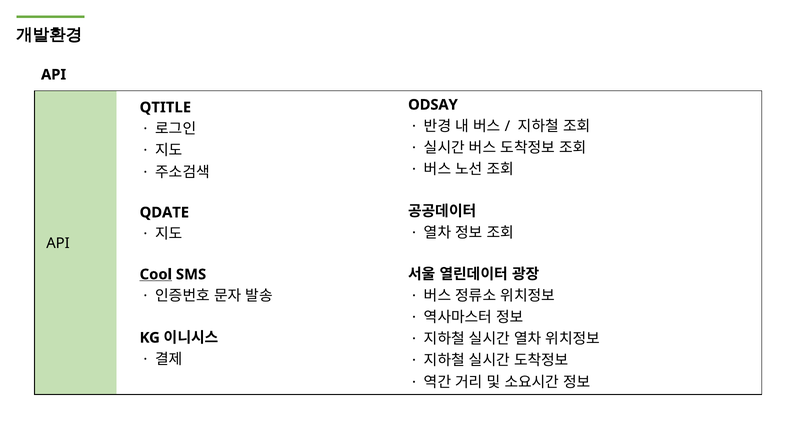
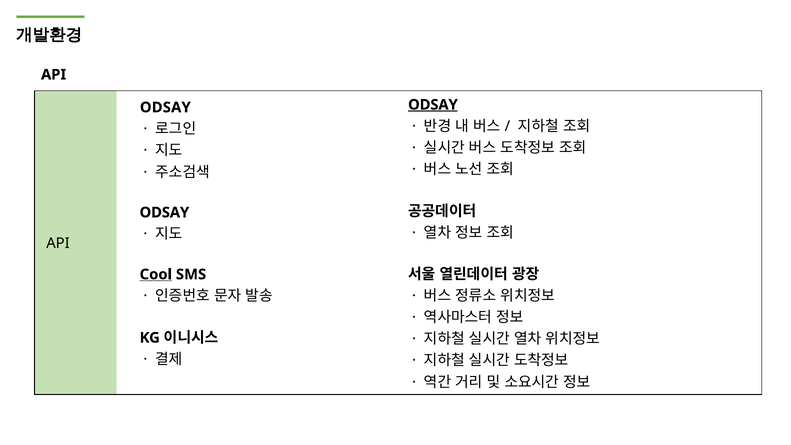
ODSAY underline: none -> present (433, 105)
QTITLE: QTITLE -> ODSAY (165, 107)
QDATE: QDATE -> ODSAY (164, 212)
